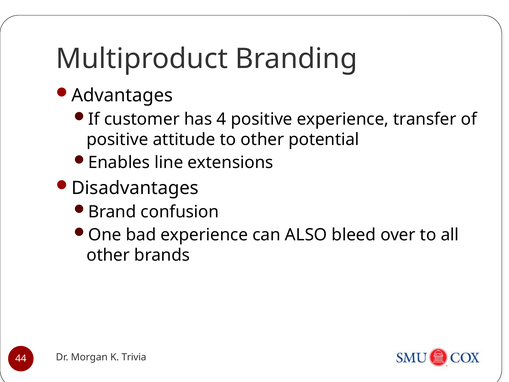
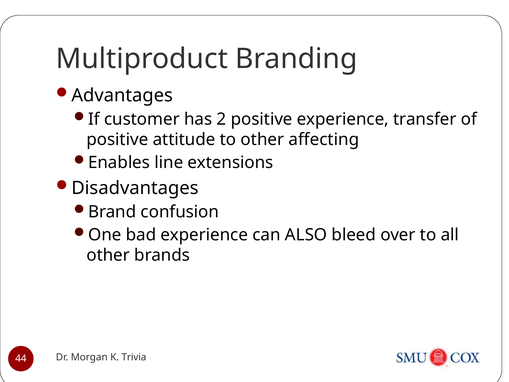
4: 4 -> 2 (221, 119)
potential: potential -> affecting (324, 140)
